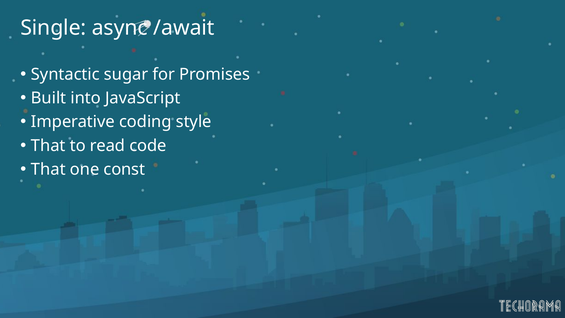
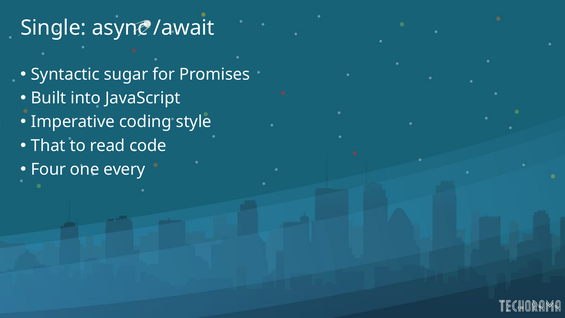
That: That -> Four (48, 169)
const: const -> every (124, 169)
